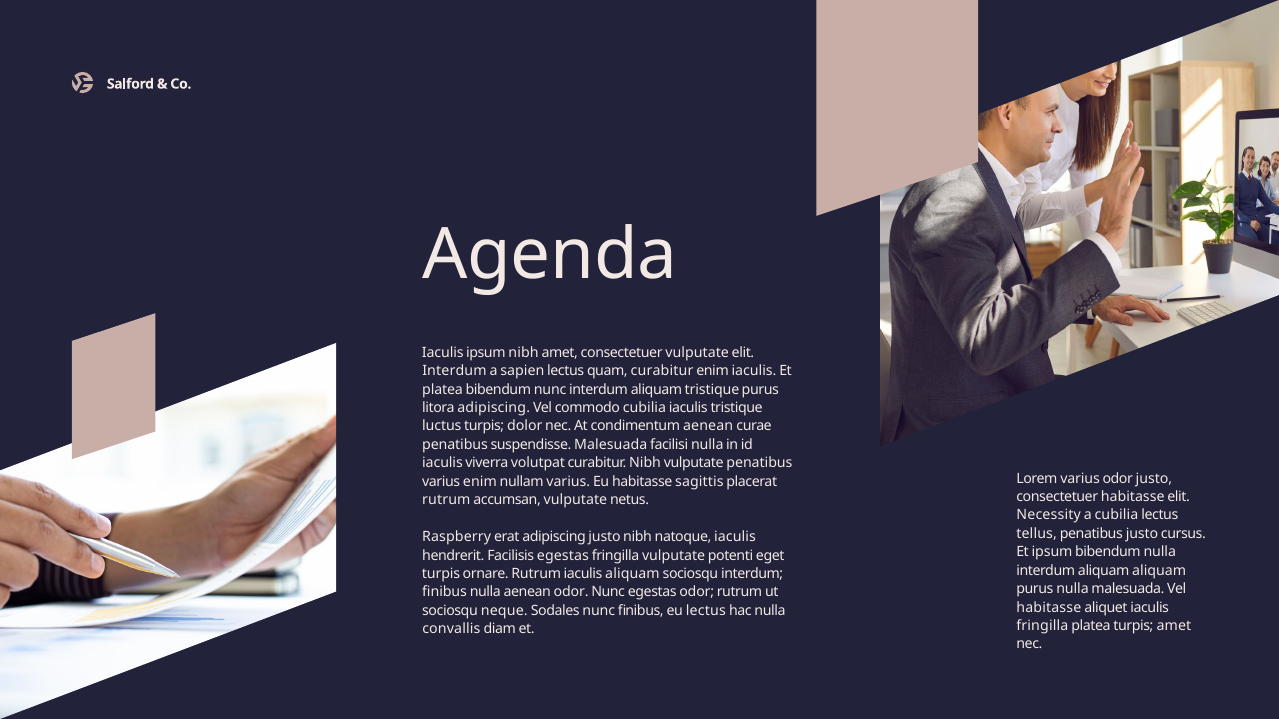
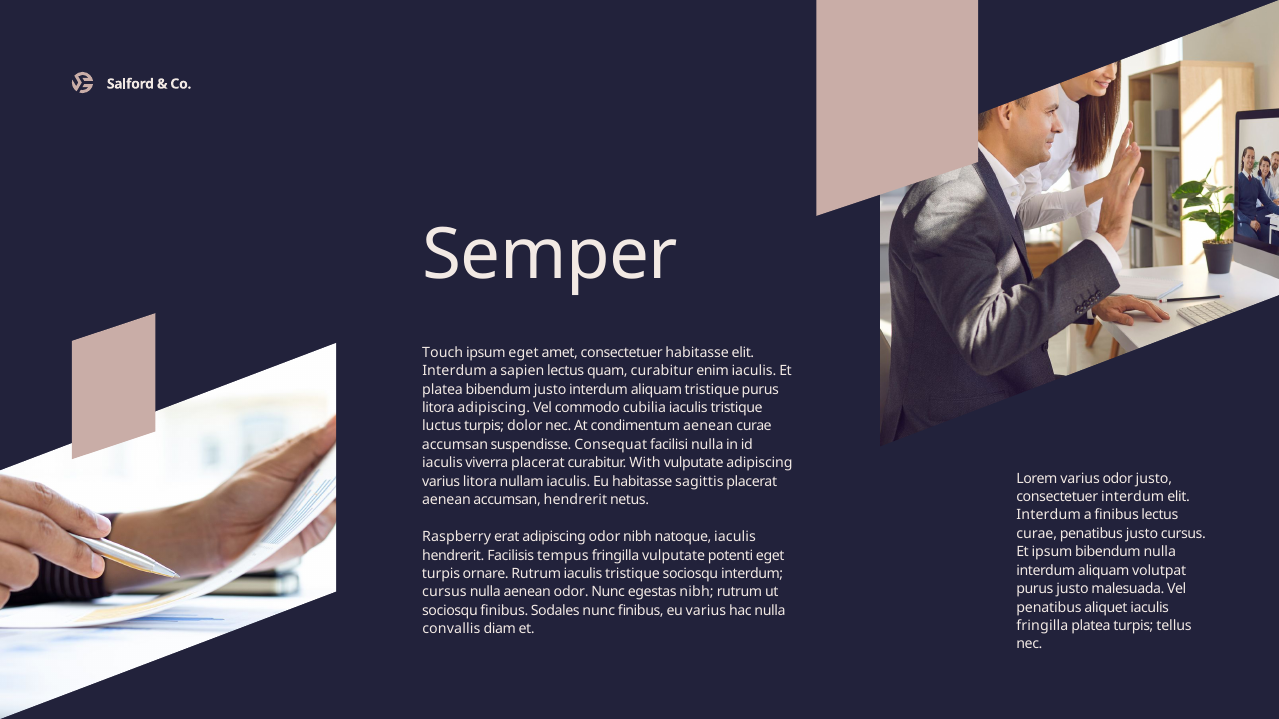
Agenda: Agenda -> Semper (550, 256)
Iaculis: Iaculis -> Touch (443, 353)
ipsum nibh: nibh -> eget (524, 353)
consectetuer vulputate: vulputate -> habitasse (697, 353)
bibendum nunc: nunc -> justo (550, 390)
penatibus: penatibus -> accumsan (455, 445)
suspendisse Malesuada: Malesuada -> Consequat (611, 445)
viverra volutpat: volutpat -> placerat (538, 463)
curabitur Nibh: Nibh -> With (645, 463)
vulputate penatibus: penatibus -> adipiscing (759, 463)
varius enim: enim -> litora (480, 482)
nullam varius: varius -> iaculis (568, 482)
consectetuer habitasse: habitasse -> interdum (1133, 497)
rutrum: rutrum -> aenean (446, 500)
accumsan vulputate: vulputate -> hendrerit (575, 500)
Necessity: Necessity -> Interdum (1049, 516)
a cubilia: cubilia -> finibus (1117, 516)
tellus: tellus -> curae (1037, 534)
adipiscing justo: justo -> odor (605, 537)
Facilisis egestas: egestas -> tempus (563, 556)
aliquam aliquam: aliquam -> volutpat (1159, 571)
aliquam: aliquam -> tristique (633, 574)
purus nulla: nulla -> justo (1073, 589)
finibus: finibus -> cursus (444, 593)
egestas odor: odor -> nibh (697, 593)
habitasse: habitasse -> penatibus (1049, 608)
sociosqu neque: neque -> finibus (504, 611)
eu lectus: lectus -> varius (706, 611)
turpis amet: amet -> tellus (1174, 626)
